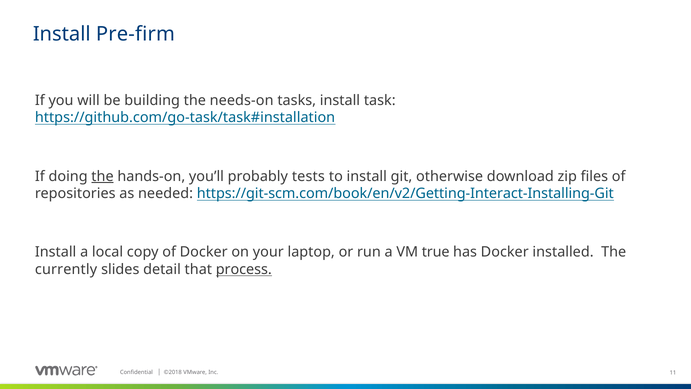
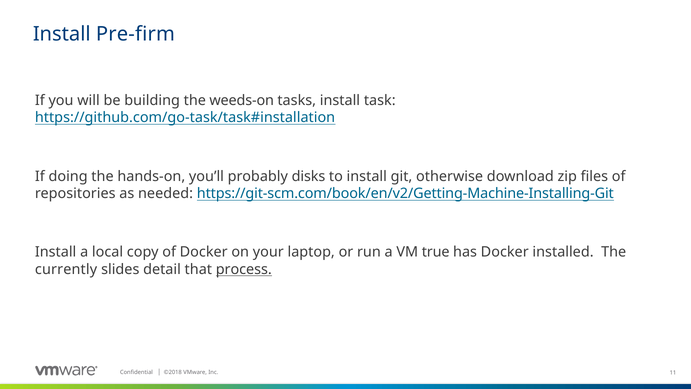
needs-on: needs-on -> weeds-on (242, 100)
the underline: present -> none (103, 176)
tests: tests -> disks (308, 176)
https://git-scm.com/book/en/v2/Getting-Interact-Installing-Git: https://git-scm.com/book/en/v2/Getting-Interact-Installing-Git -> https://git-scm.com/book/en/v2/Getting-Machine-Installing-Git (405, 194)
